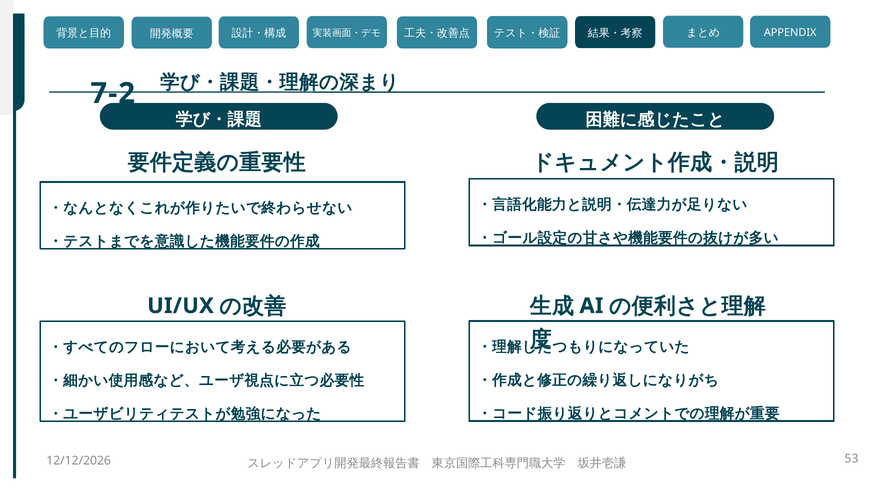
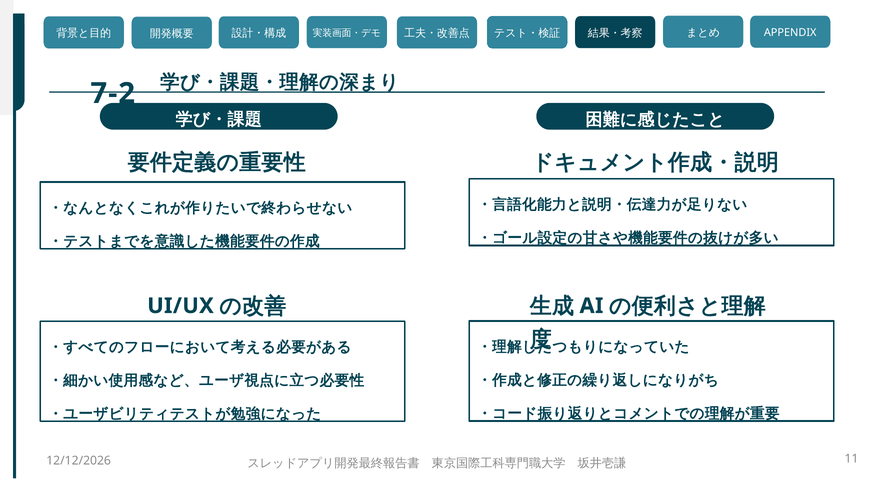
53: 53 -> 11 (852, 458)
